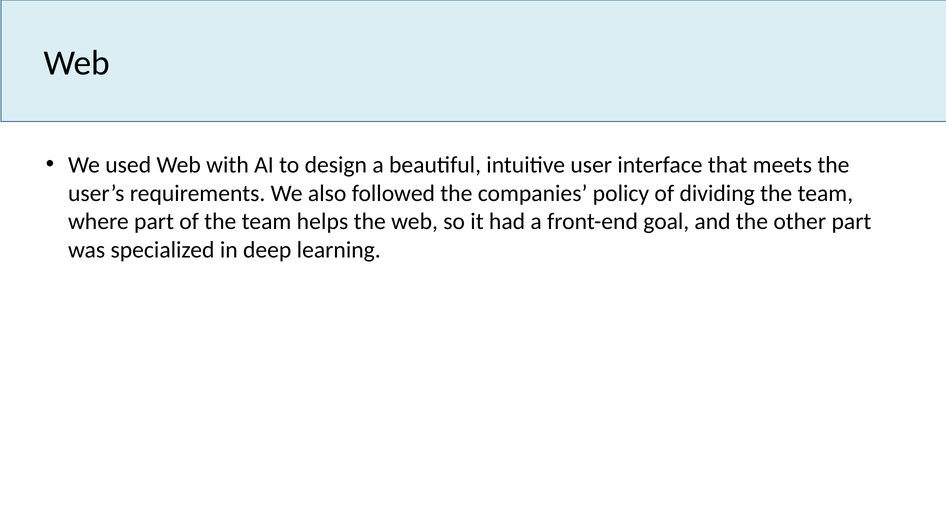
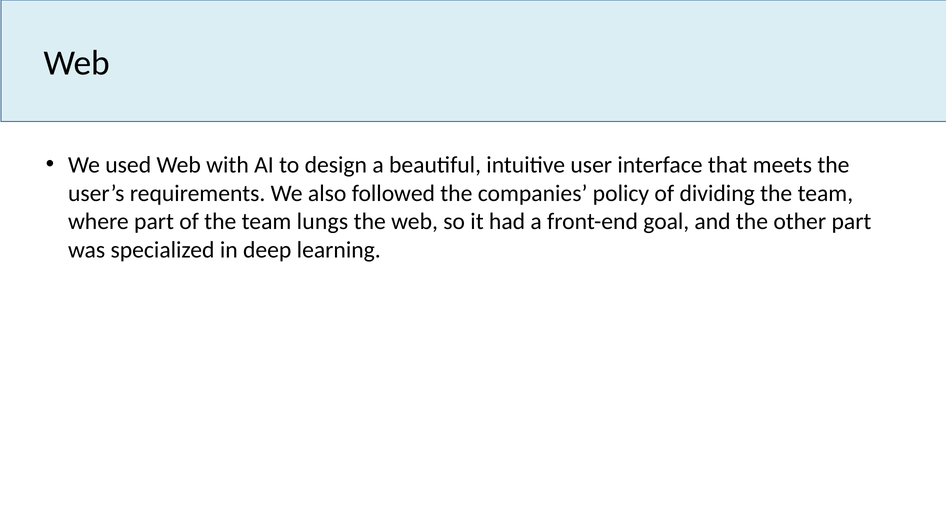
helps: helps -> lungs (322, 222)
